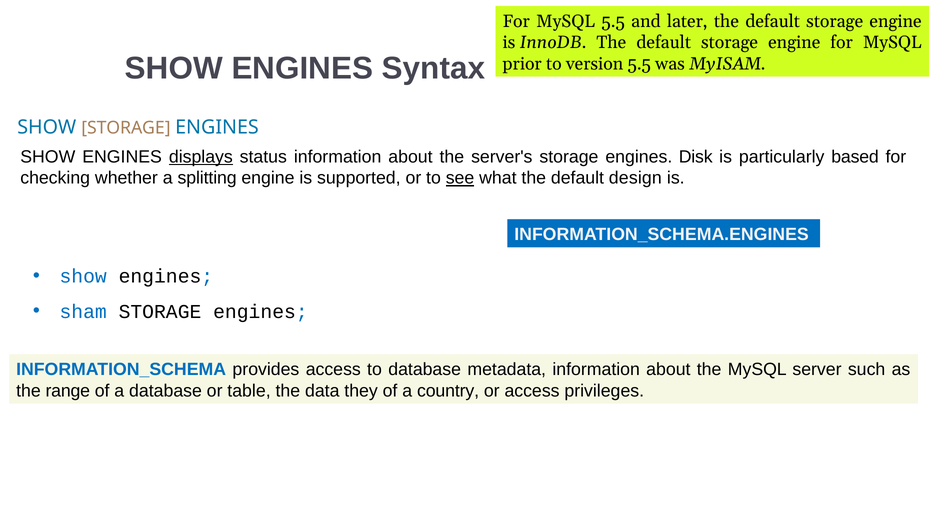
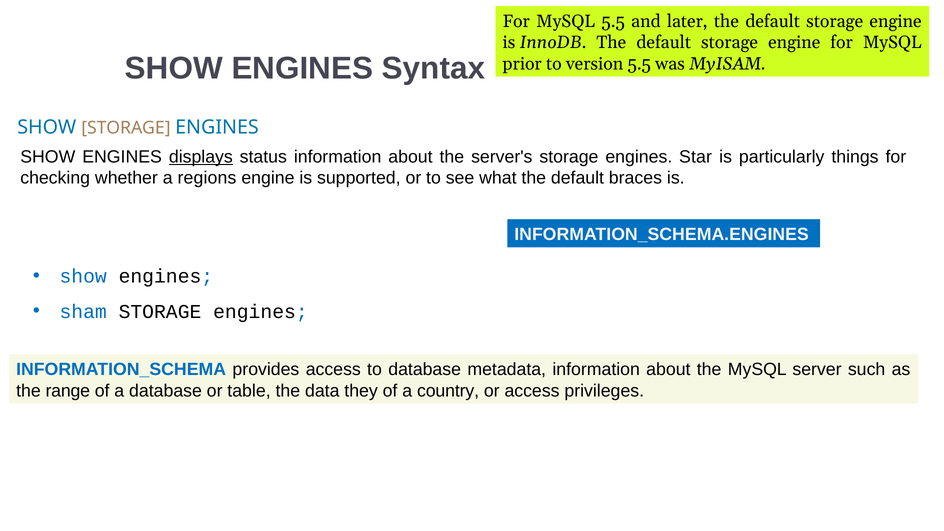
Disk: Disk -> Star (696, 157)
based: based -> things (855, 157)
splitting: splitting -> regions (207, 178)
see underline: present -> none (460, 178)
design: design -> braces (635, 178)
